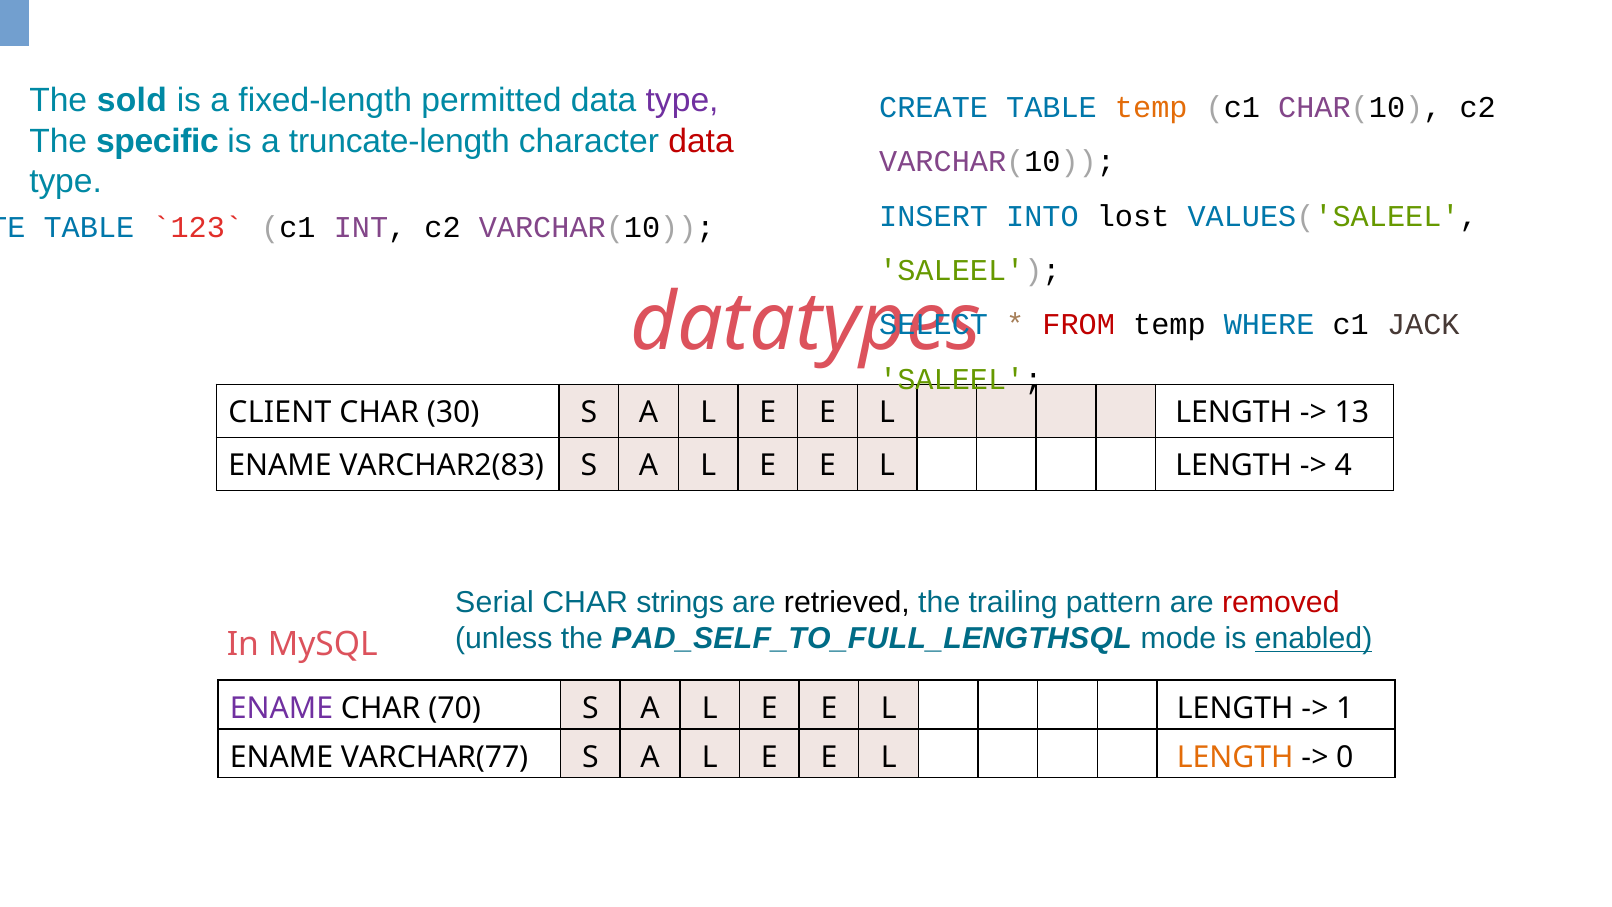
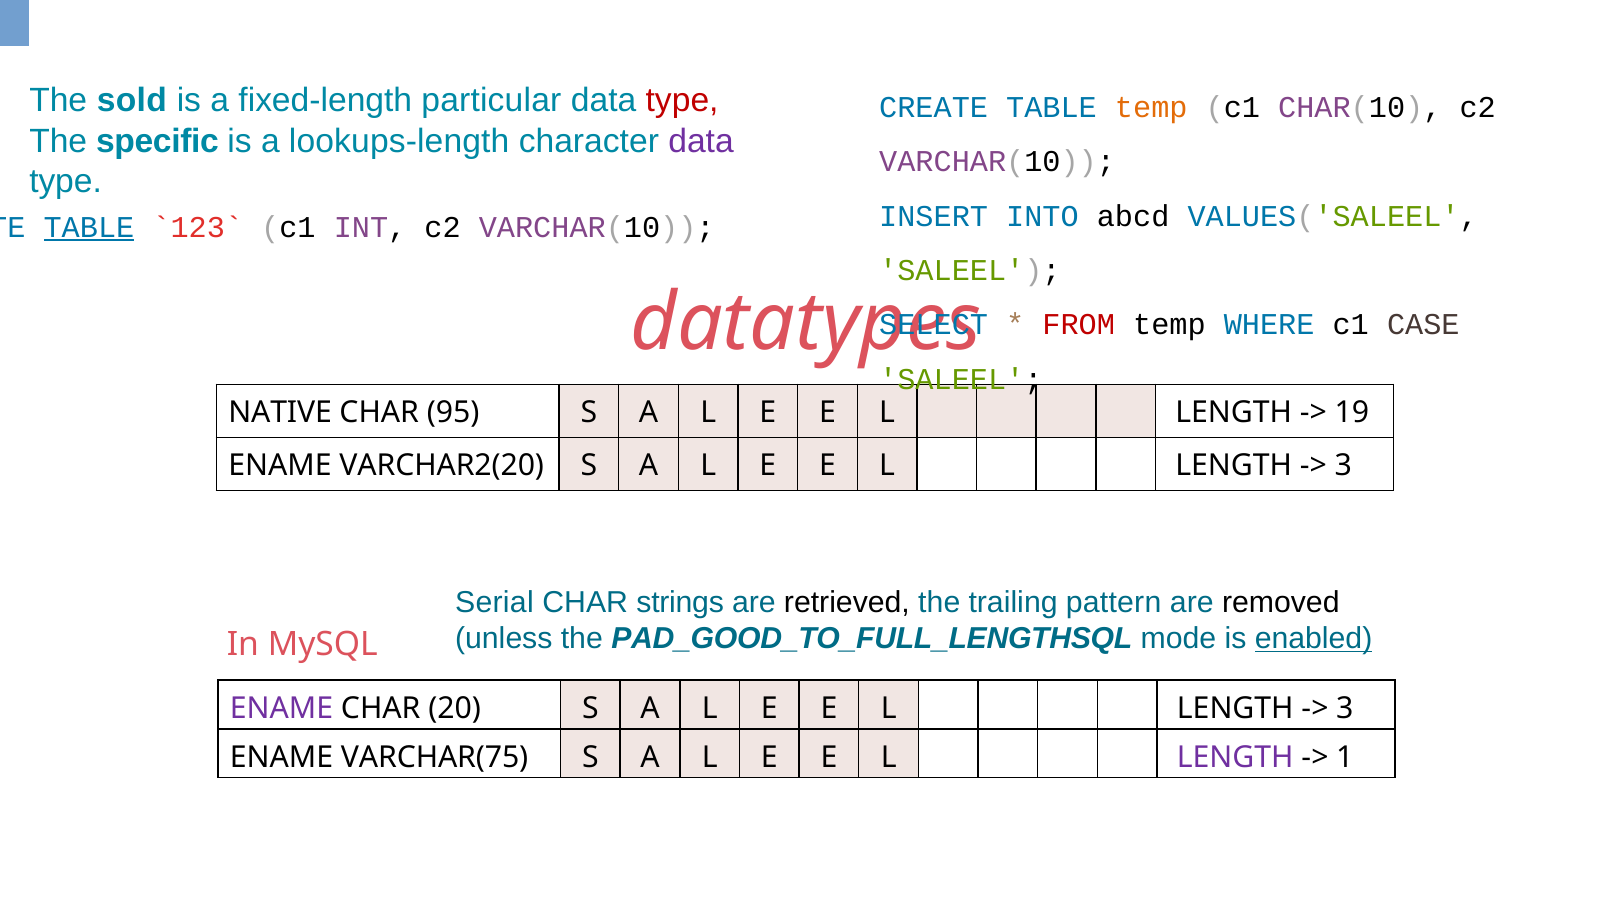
permitted: permitted -> particular (491, 101)
type colour: purple -> red (682, 101)
truncate-length: truncate-length -> lookups-length (399, 141)
data colour: red -> purple (701, 141)
lost: lost -> abcd (1133, 216)
TABLE underline: none -> present (89, 227)
JACK: JACK -> CASE (1423, 325)
CLIENT: CLIENT -> NATIVE (280, 412)
30: 30 -> 95 (453, 412)
13: 13 -> 19 (1352, 412)
VARCHAR2(83: VARCHAR2(83 -> VARCHAR2(20 (442, 466)
4: 4 -> 3 (1343, 466)
removed colour: red -> black (1281, 602)
PAD_SELF_TO_FULL_LENGTHSQL: PAD_SELF_TO_FULL_LENGTHSQL -> PAD_GOOD_TO_FULL_LENGTHSQL (872, 638)
70: 70 -> 20 (455, 708)
1: 1 -> 3 (1345, 708)
VARCHAR(77: VARCHAR(77 -> VARCHAR(75 (435, 757)
LENGTH colour: orange -> purple (1235, 757)
0: 0 -> 1 (1345, 757)
